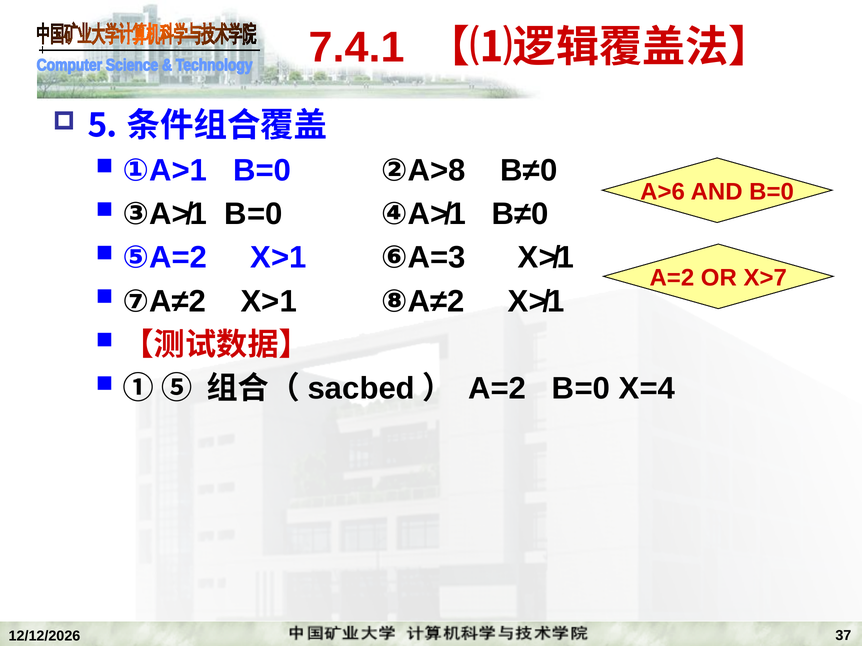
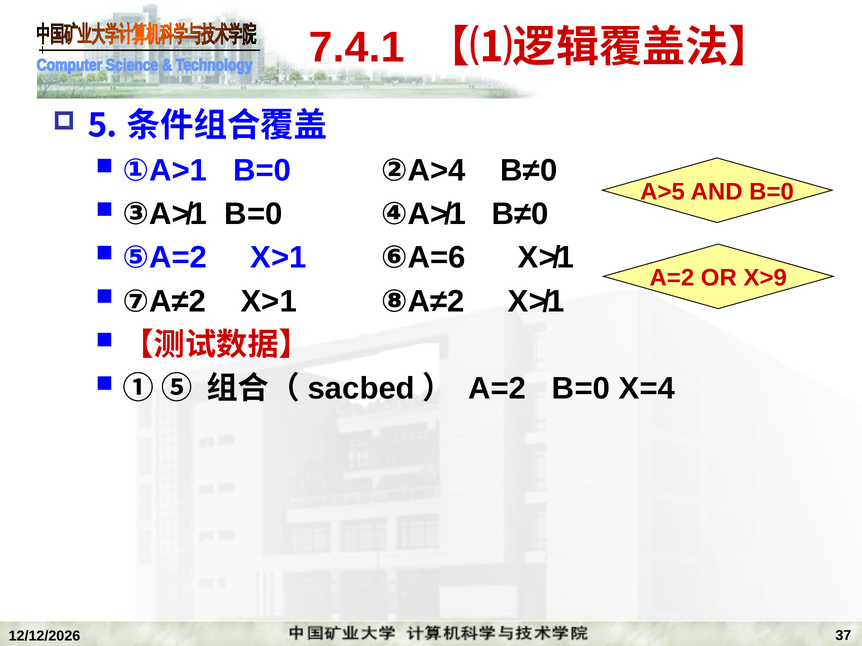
A>8: A>8 -> A>4 (437, 171)
A>6: A>6 -> A>5 (663, 192)
A=3: A=3 -> A=6 (437, 258)
X>7: X>7 -> X>9 (765, 278)
